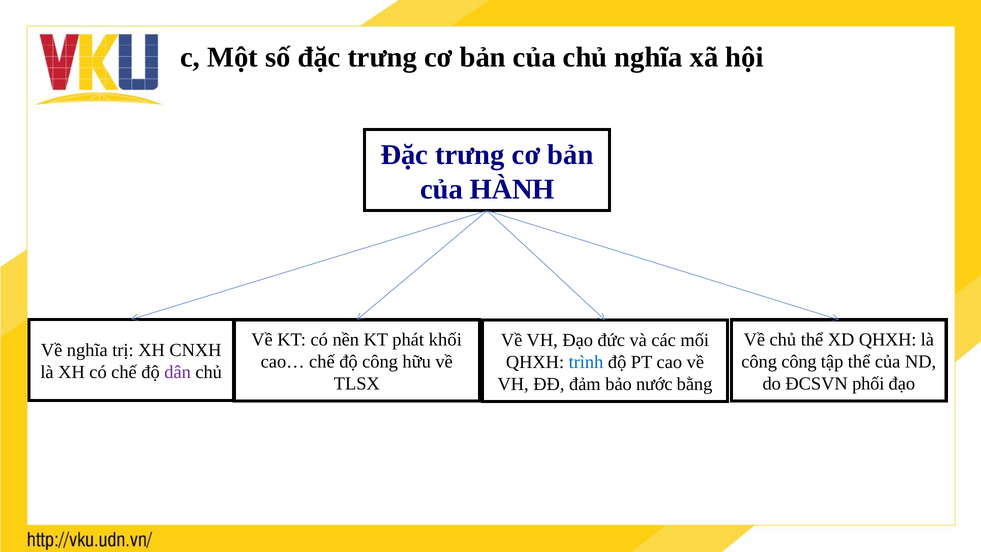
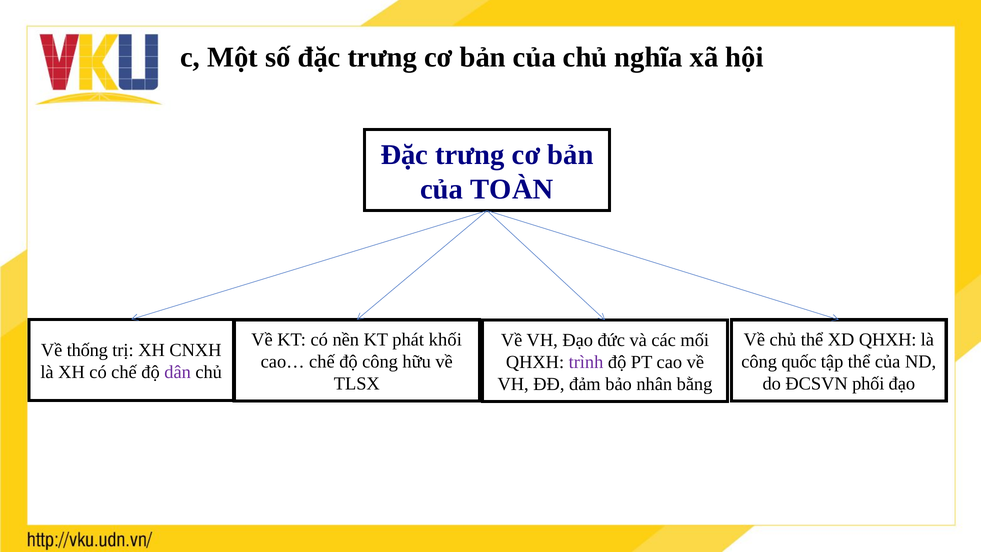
HÀNH: HÀNH -> TOÀN (512, 189)
Về nghĩa: nghĩa -> thống (87, 350)
công công: công -> quốc (799, 362)
trình colour: blue -> purple (586, 362)
nước: nước -> nhân (654, 384)
